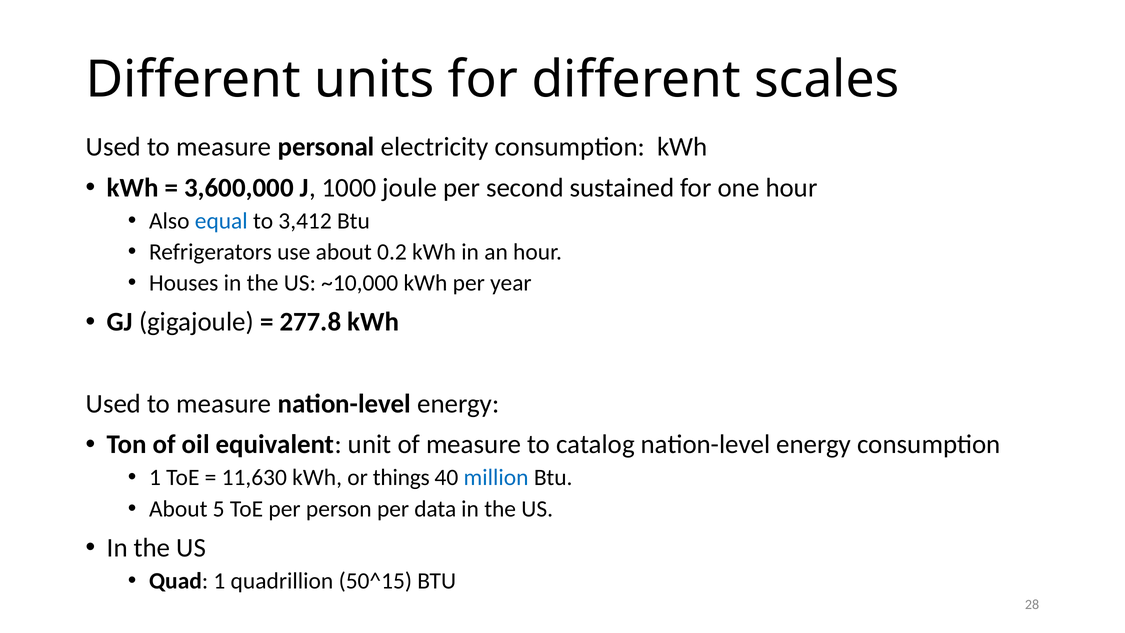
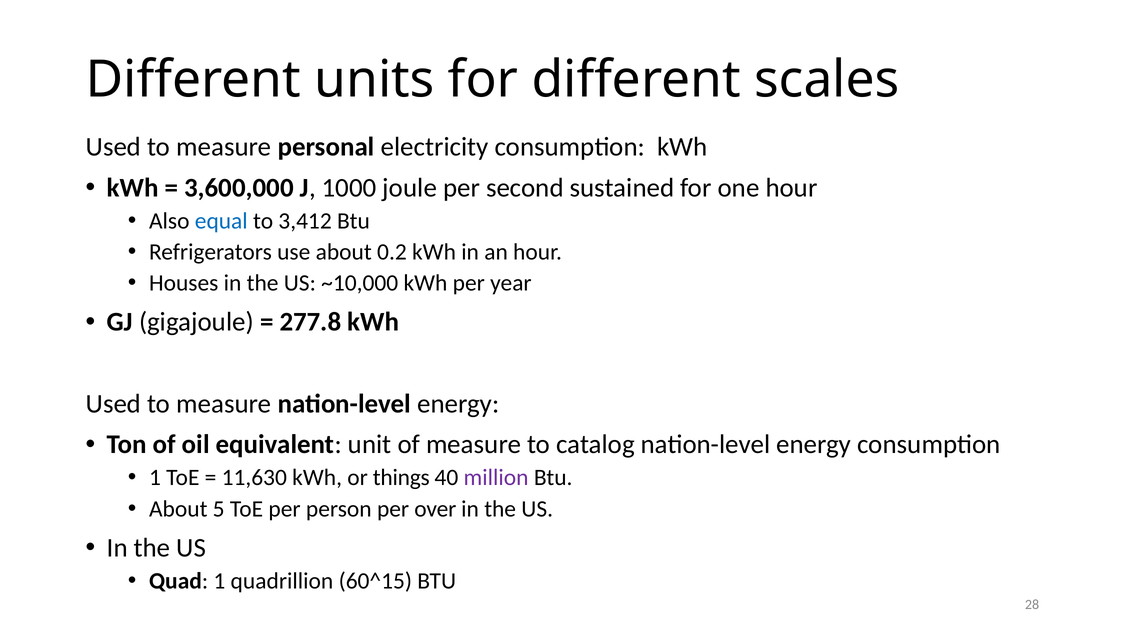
million colour: blue -> purple (496, 477)
data: data -> over (435, 509)
50^15: 50^15 -> 60^15 (375, 581)
